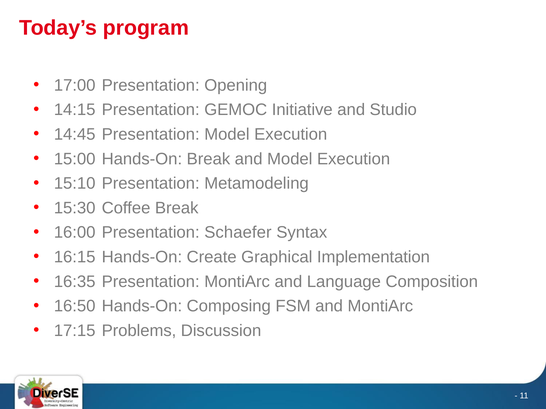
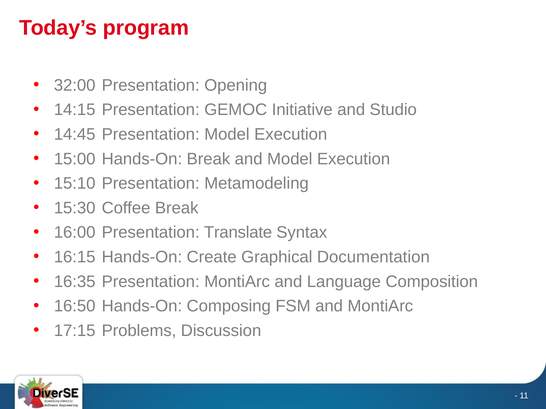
17:00: 17:00 -> 32:00 (75, 85)
Schaefer: Schaefer -> Translate (238, 233)
Implementation: Implementation -> Documentation (373, 257)
